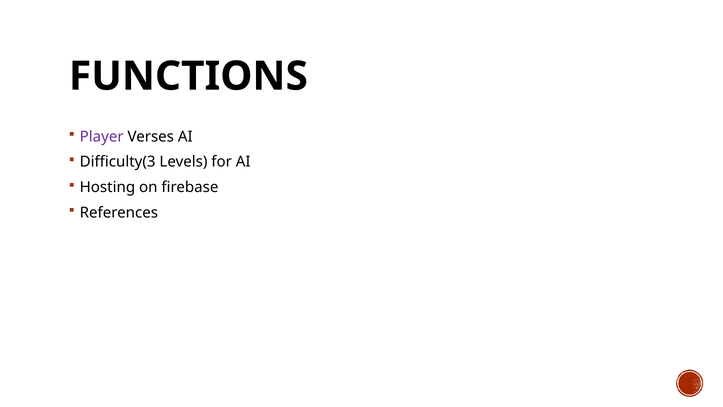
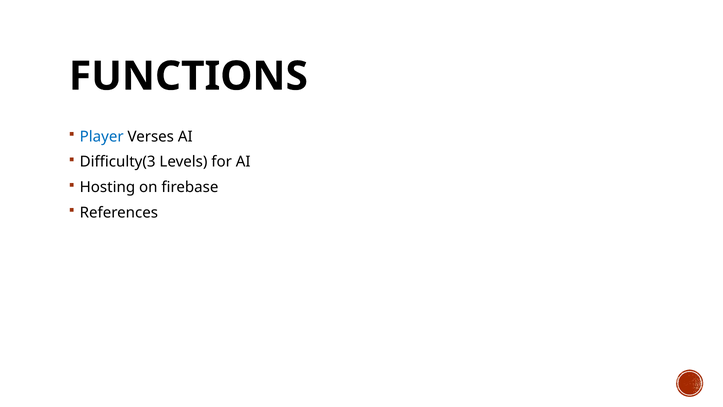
Player colour: purple -> blue (102, 137)
